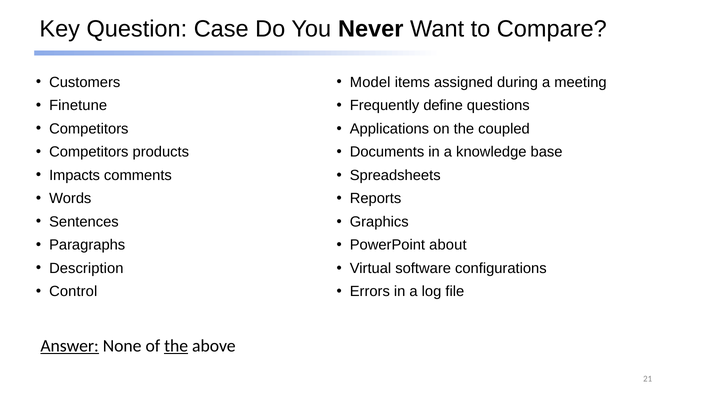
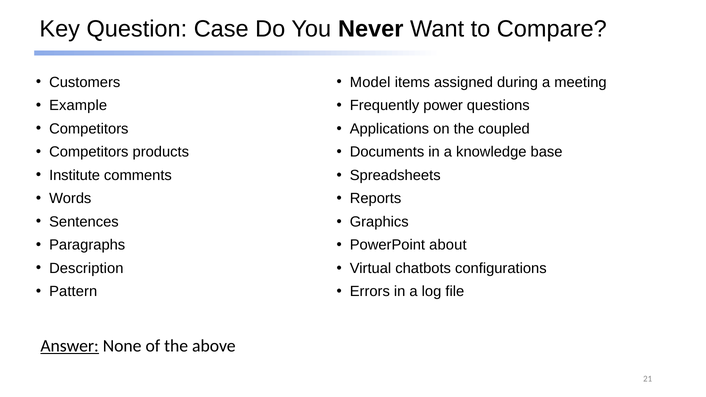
Finetune: Finetune -> Example (78, 105)
define: define -> power (443, 106)
Impacts: Impacts -> Institute (75, 175)
software: software -> chatbots (423, 268)
Control: Control -> Pattern (73, 292)
the underline: present -> none (176, 346)
